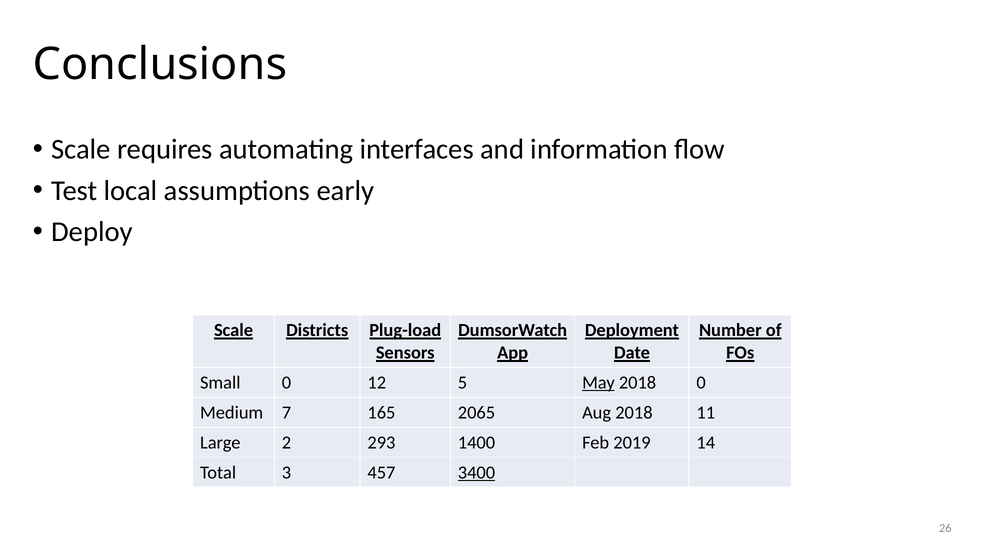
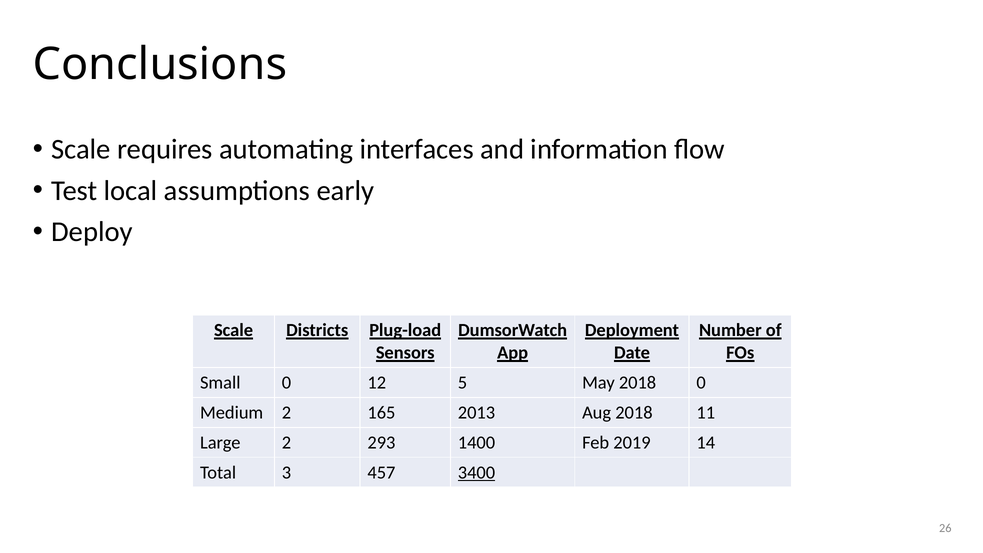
May underline: present -> none (598, 383)
Medium 7: 7 -> 2 (286, 413)
2065: 2065 -> 2013 (476, 413)
